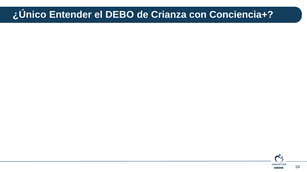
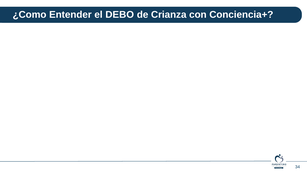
¿Único: ¿Único -> ¿Como (30, 15)
